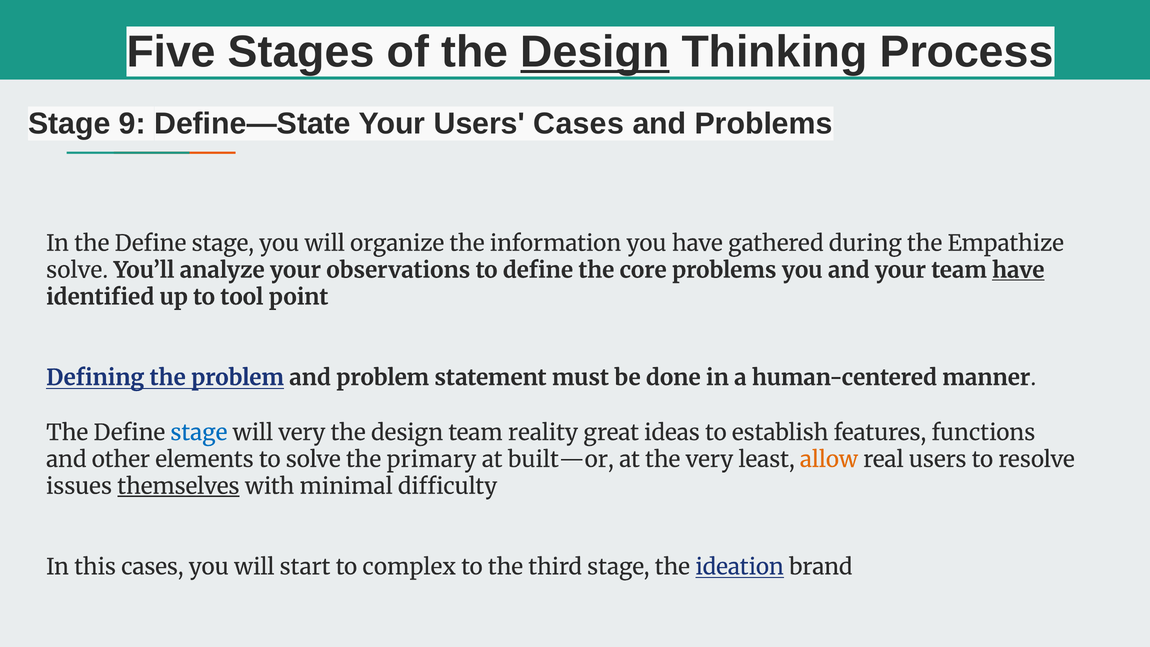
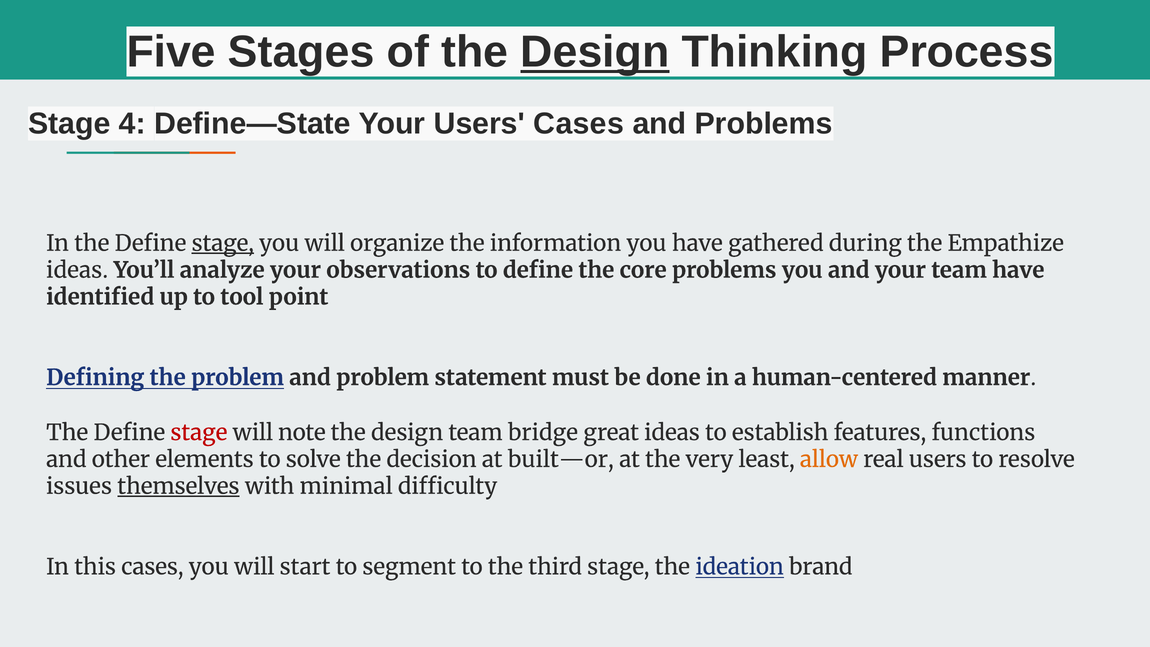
9: 9 -> 4 (132, 124)
stage underline: none -> present (223, 243)
solve: solve -> ideas (77, 270)
have underline: present -> none (1018, 270)
stage colour: blue -> red (199, 433)
will very: very -> note (302, 433)
reality: reality -> bridge (543, 433)
primary: primary -> decision (432, 460)
complex: complex -> segment (409, 567)
